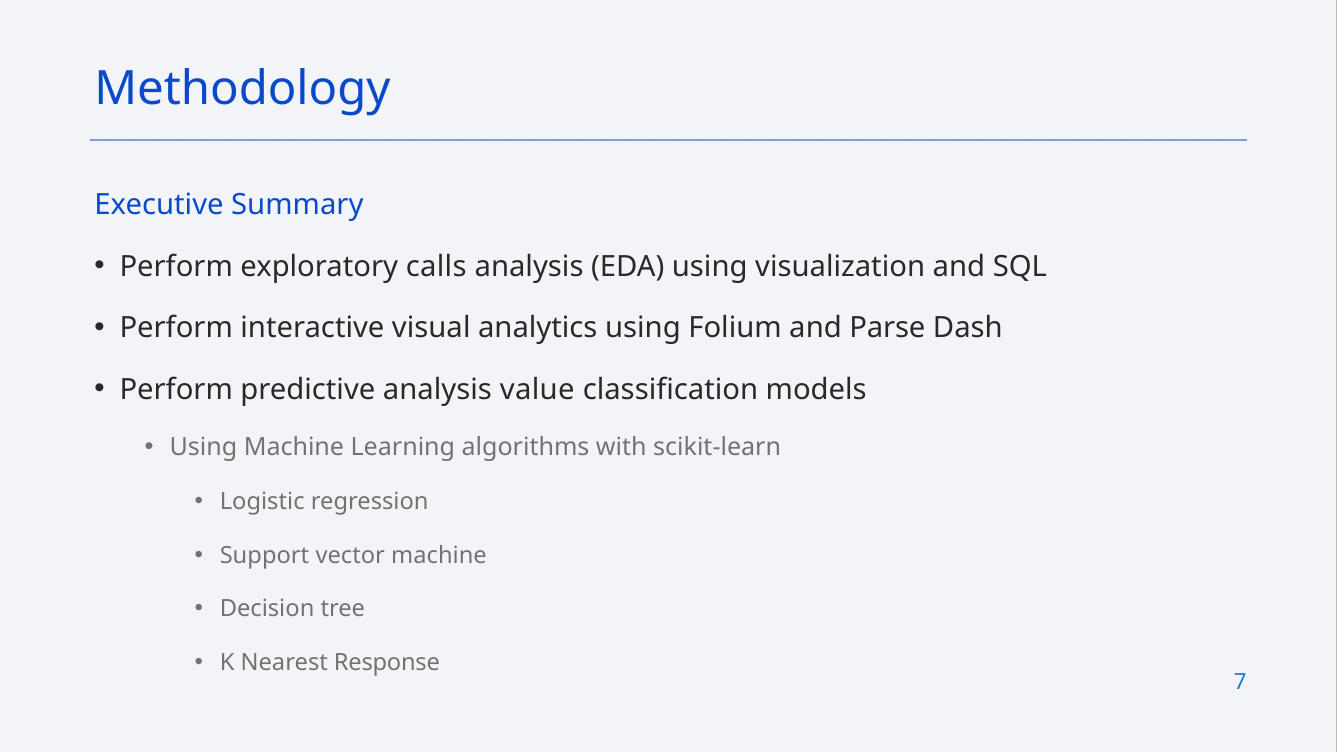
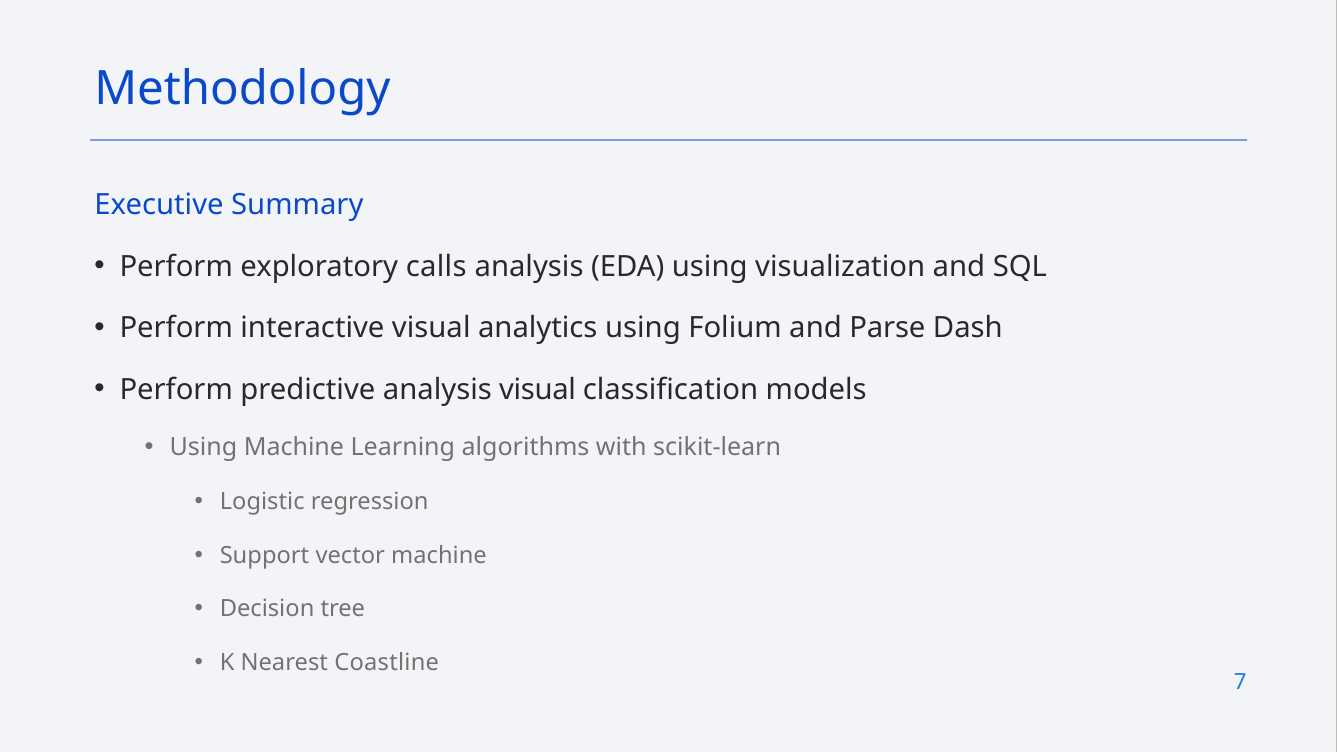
analysis value: value -> visual (538, 390)
Response: Response -> Coastline (387, 663)
